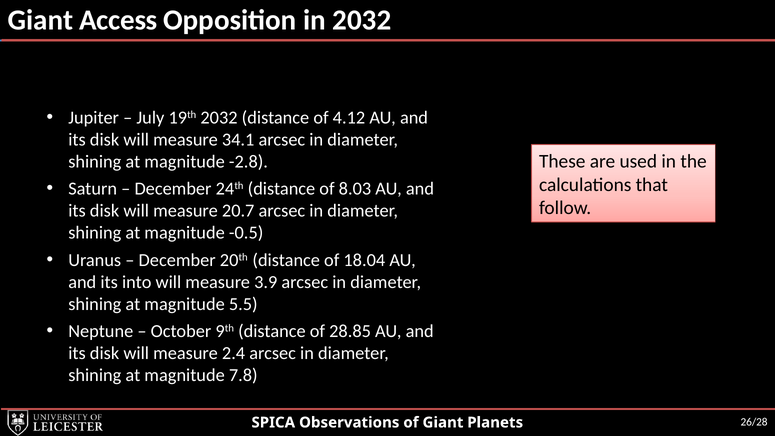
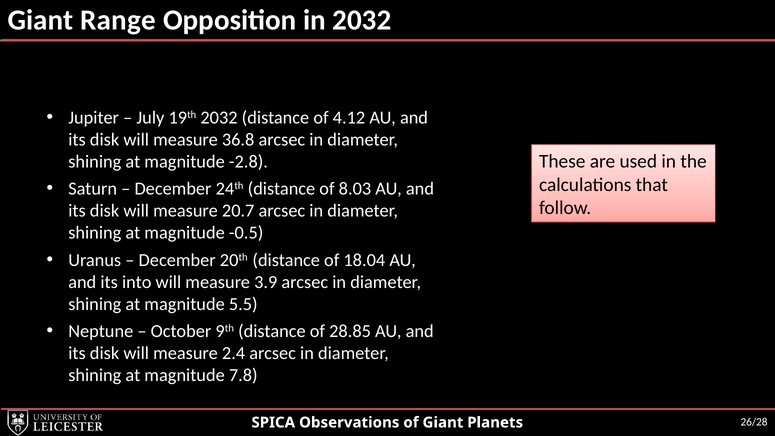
Access: Access -> Range (118, 20)
34.1: 34.1 -> 36.8 (238, 140)
